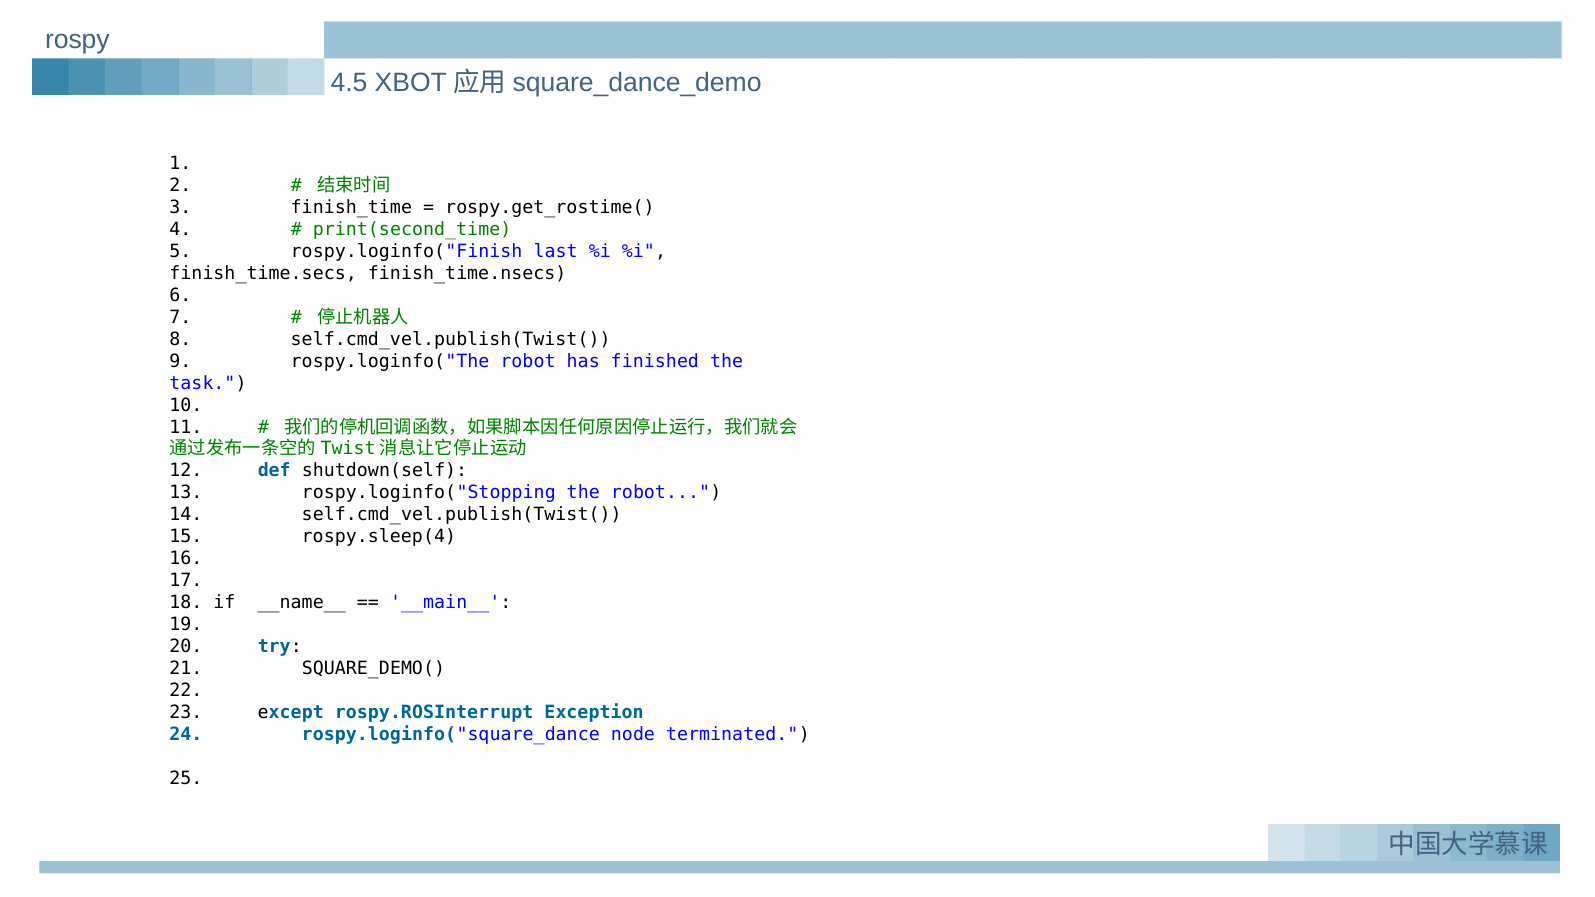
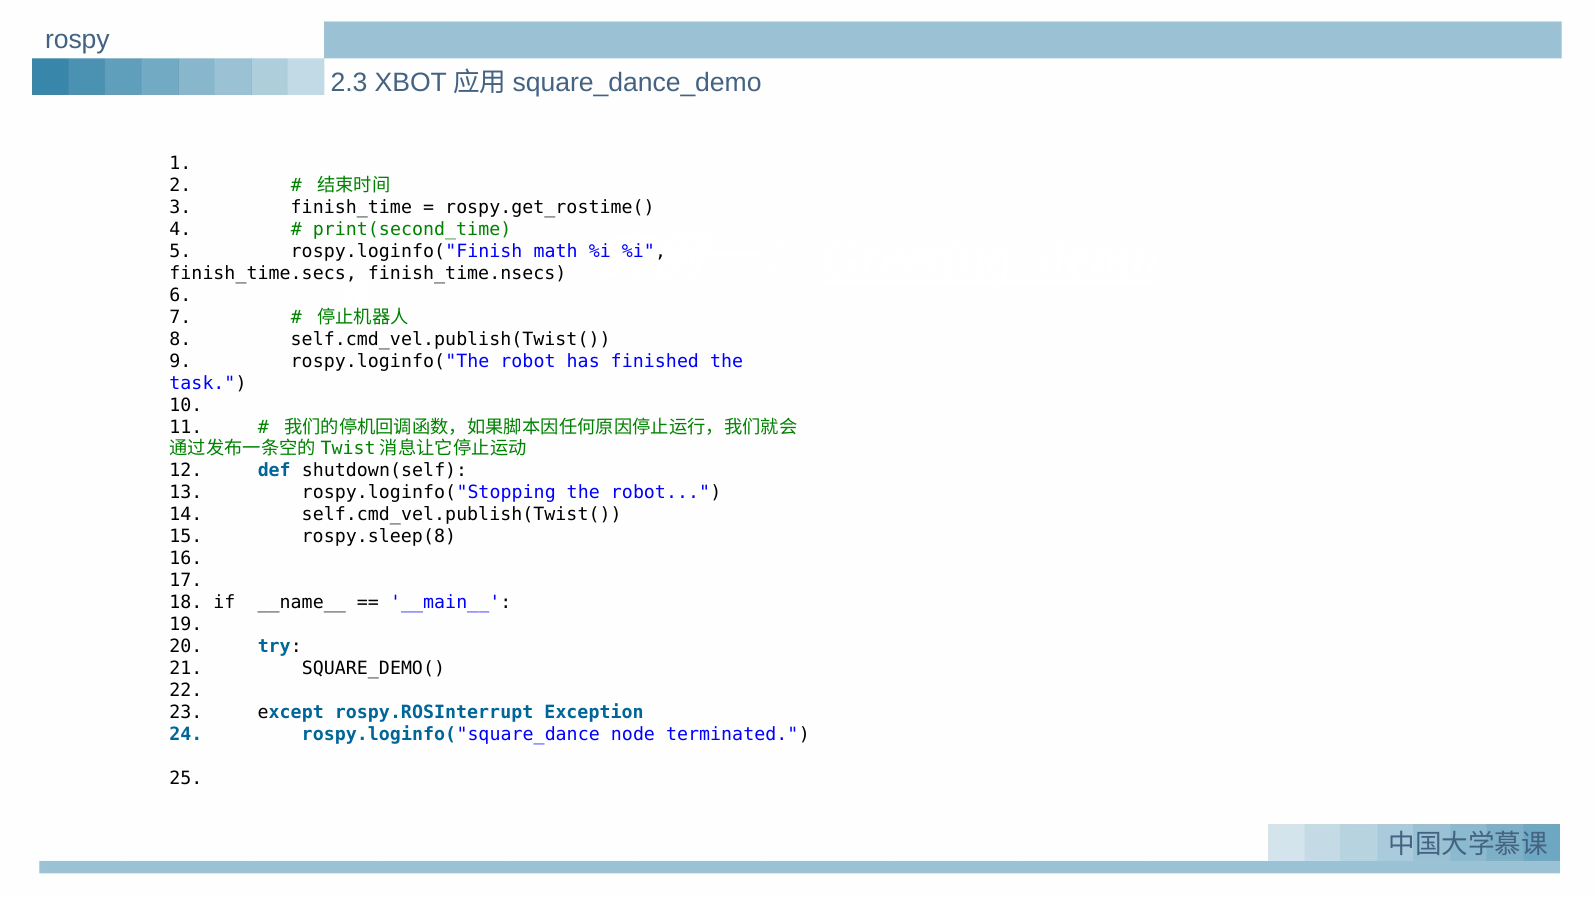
4.5: 4.5 -> 2.3 (349, 83)
last: last -> math (556, 252)
rospy.sleep(4: rospy.sleep(4 -> rospy.sleep(8 (379, 537)
